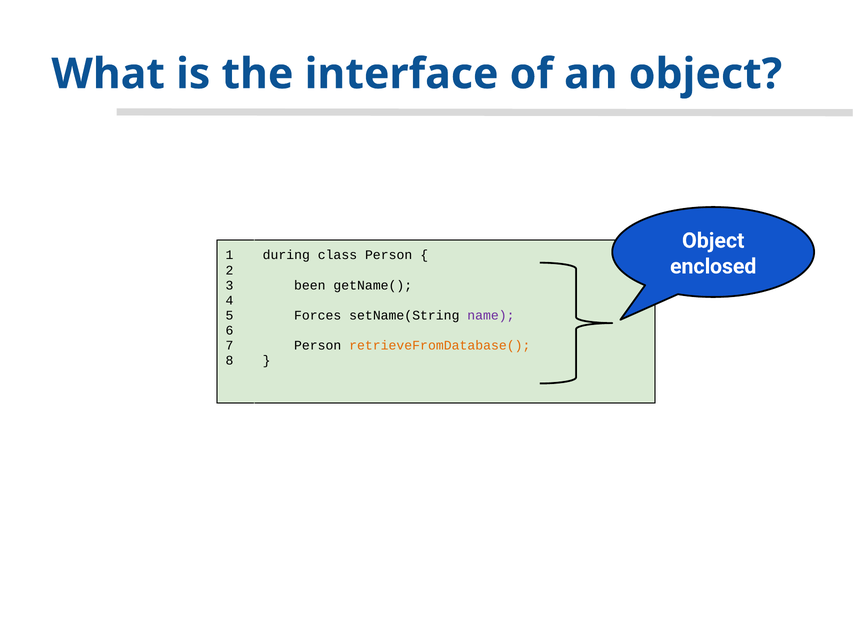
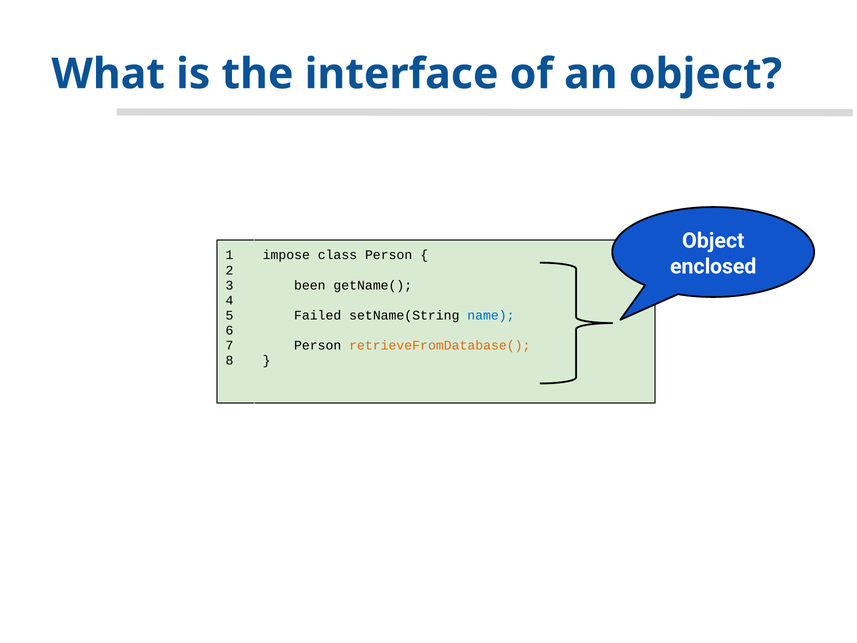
during: during -> impose (286, 255)
Forces: Forces -> Failed (318, 315)
name colour: purple -> blue (491, 315)
